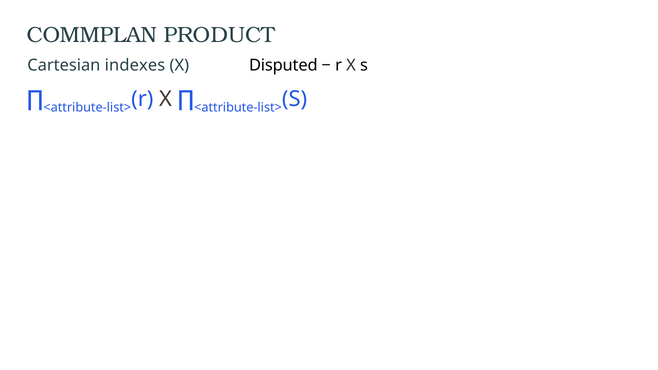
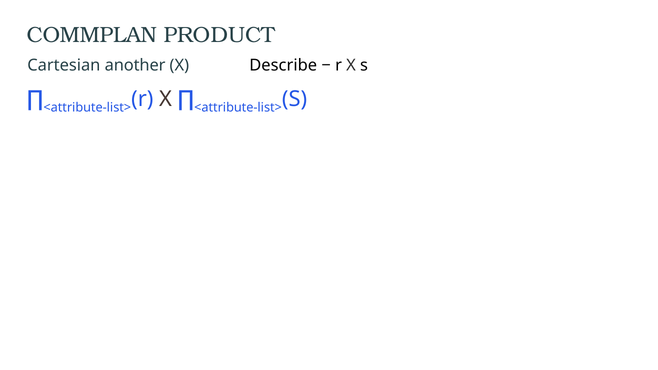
indexes: indexes -> another (135, 66)
Disputed: Disputed -> Describe (283, 66)
